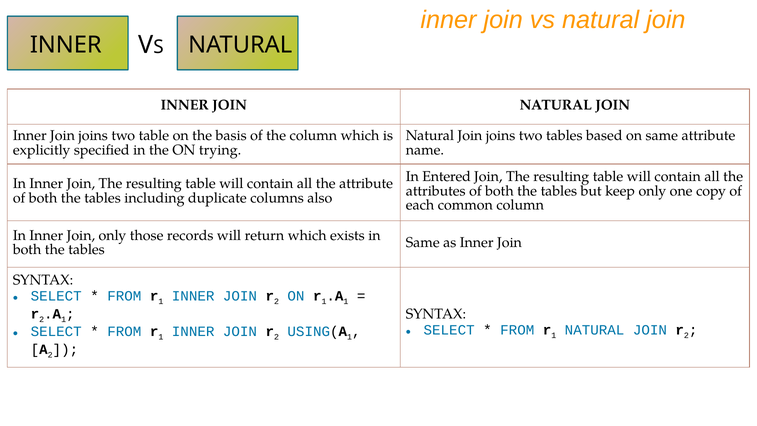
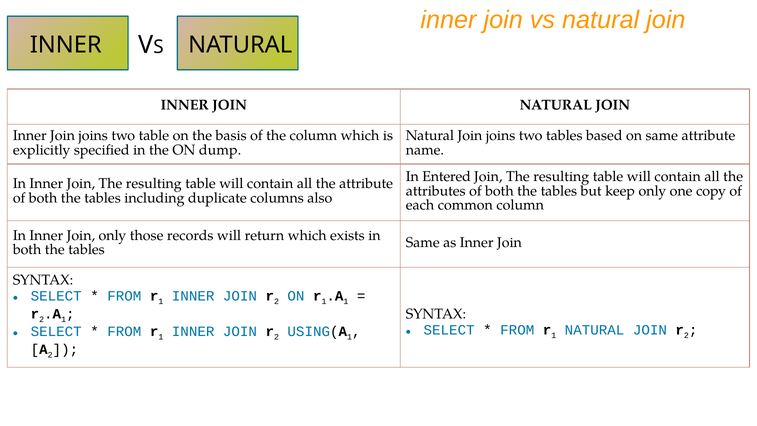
trying: trying -> dump (220, 150)
